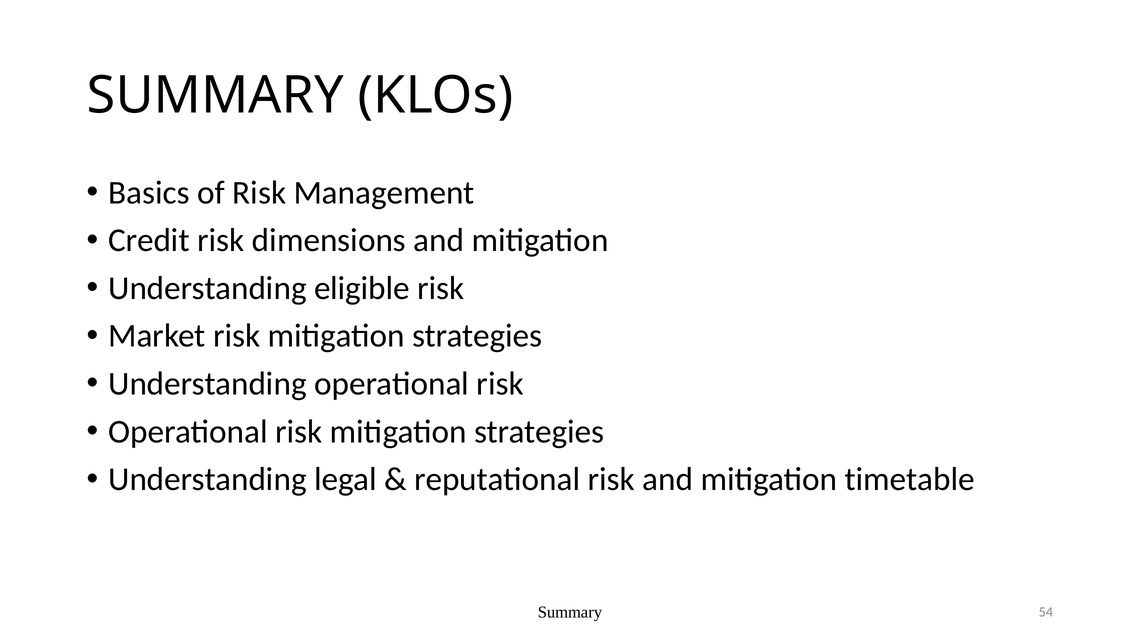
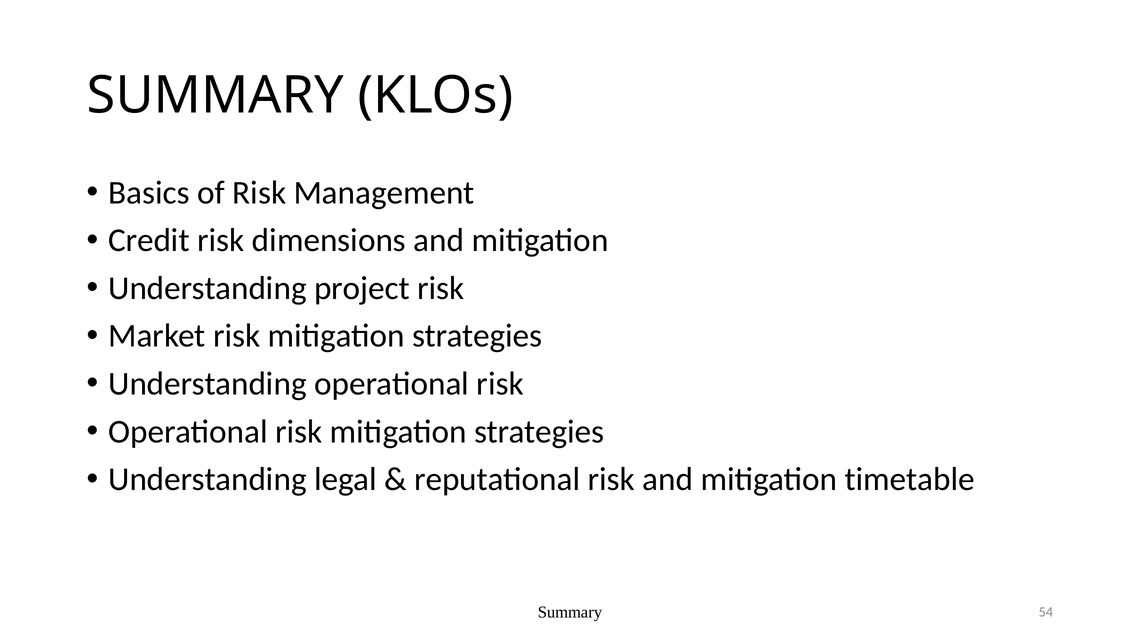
eligible: eligible -> project (362, 288)
